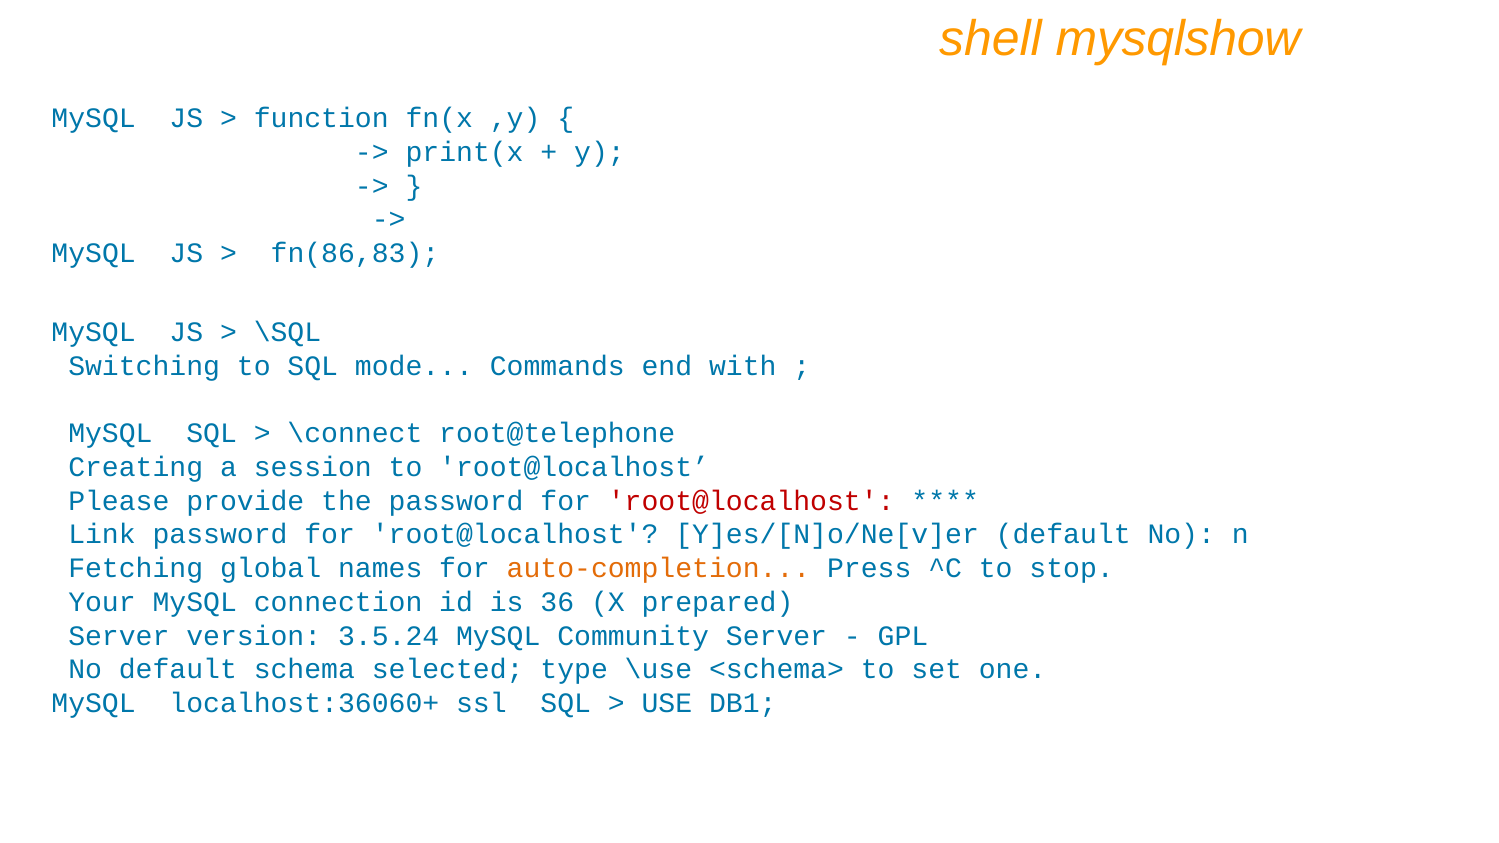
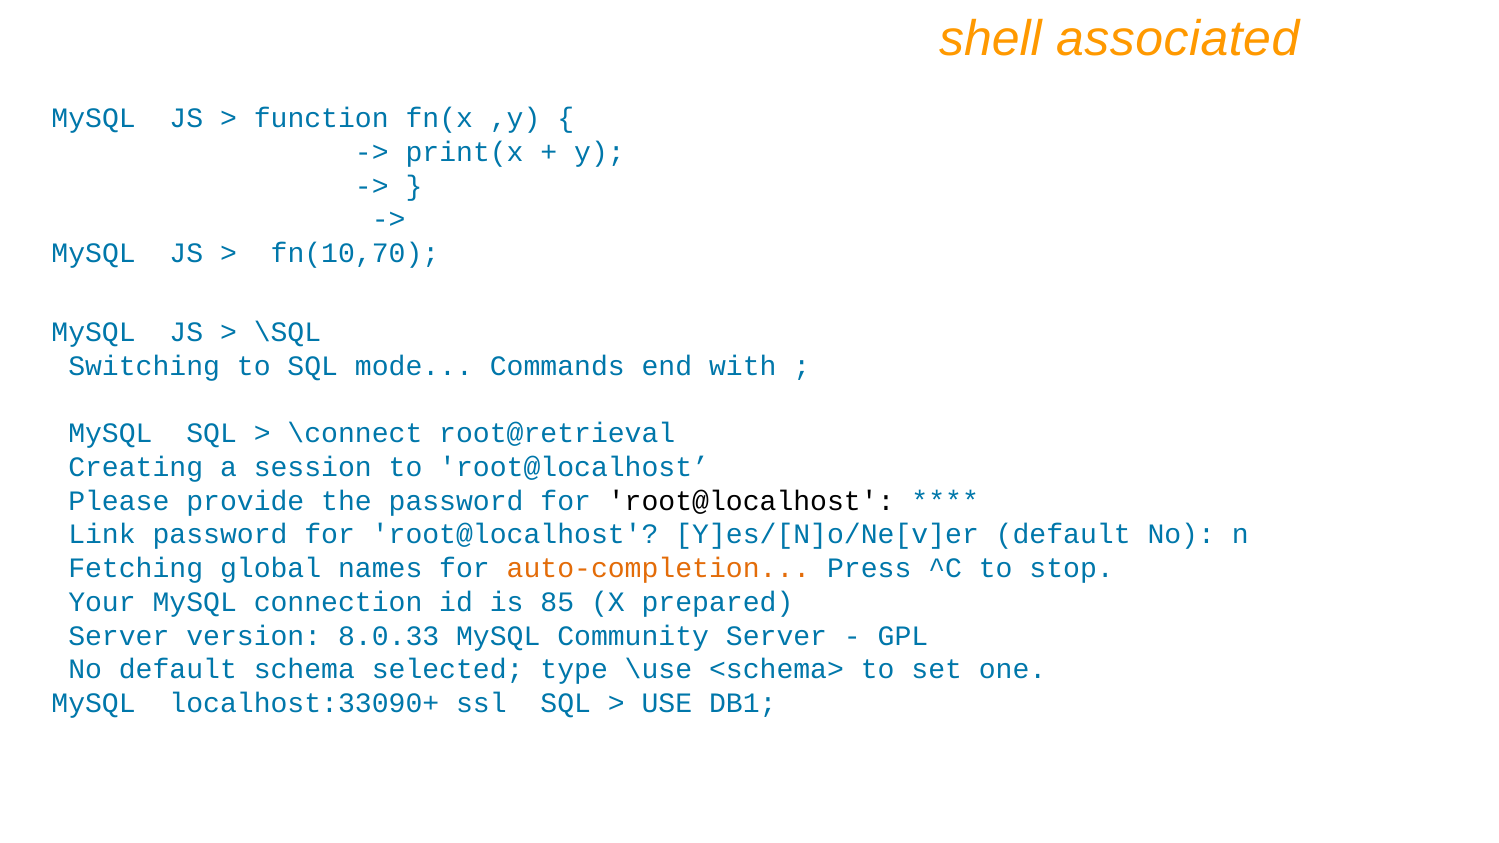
mysqlshow: mysqlshow -> associated (1178, 39)
fn(86,83: fn(86,83 -> fn(10,70 (355, 253)
root@telephone: root@telephone -> root@retrieval (557, 434)
root@localhost colour: red -> black (751, 501)
36: 36 -> 85 (557, 602)
3.5.24: 3.5.24 -> 8.0.33 (389, 636)
localhost:36060+: localhost:36060+ -> localhost:33090+ (304, 703)
